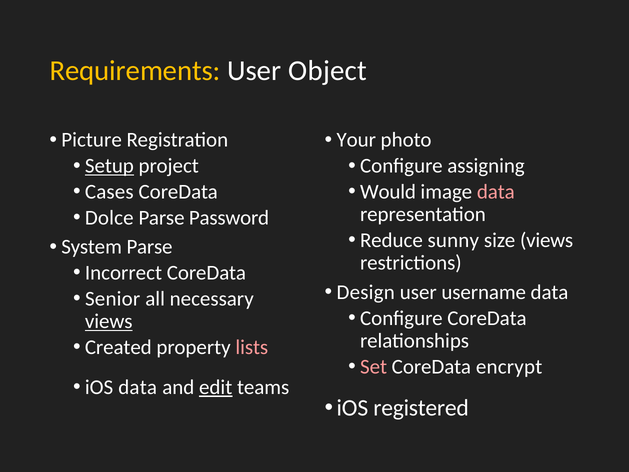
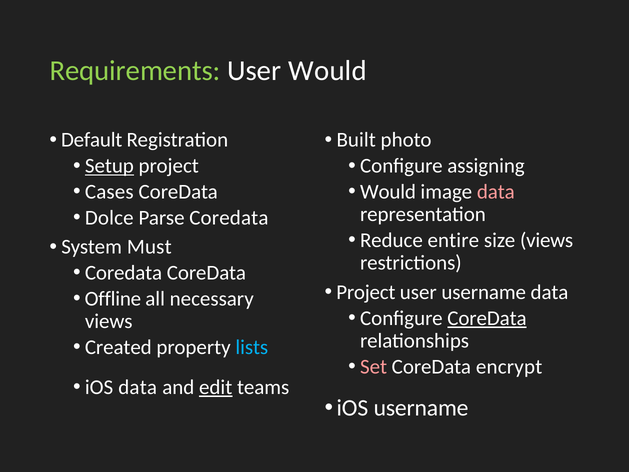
Requirements colour: yellow -> light green (135, 71)
User Object: Object -> Would (328, 71)
Picture: Picture -> Default (92, 140)
Your: Your -> Built (356, 140)
Parse Password: Password -> Coredata (229, 218)
sunny: sunny -> entire (453, 240)
System Parse: Parse -> Must (149, 247)
Incorrect: Incorrect -> Coredata (124, 273)
Design: Design -> Project (366, 292)
Senior: Senior -> Offline (113, 299)
CoreData underline: none -> present (487, 318)
views underline: present -> none (109, 321)
lists colour: pink -> light blue (252, 347)
iOS registered: registered -> username (421, 408)
